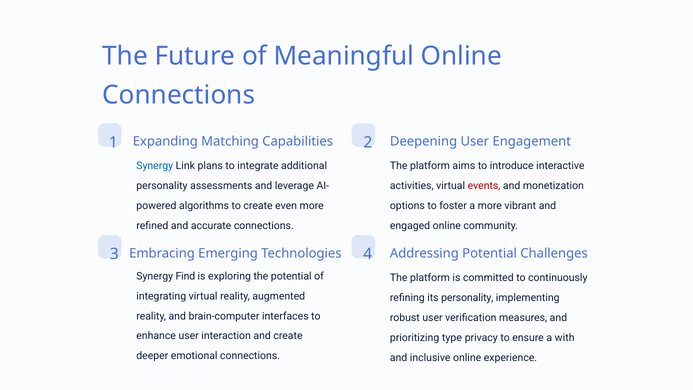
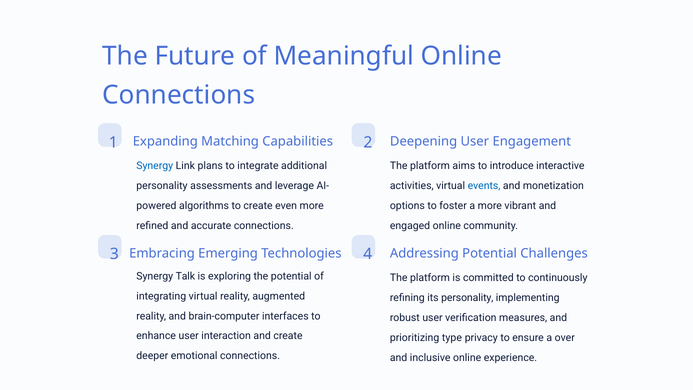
events colour: red -> blue (484, 186)
Find: Find -> Talk (185, 276)
with: with -> over (565, 338)
